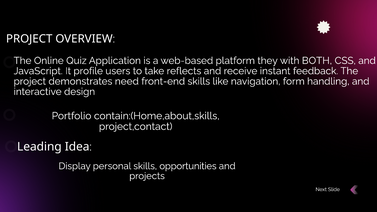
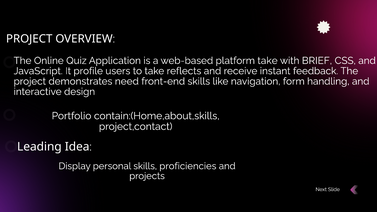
platform they: they -> take (268, 61)
BOTH: BOTH -> BRIEF (317, 61)
opportunities: opportunities -> proficiencies (188, 166)
